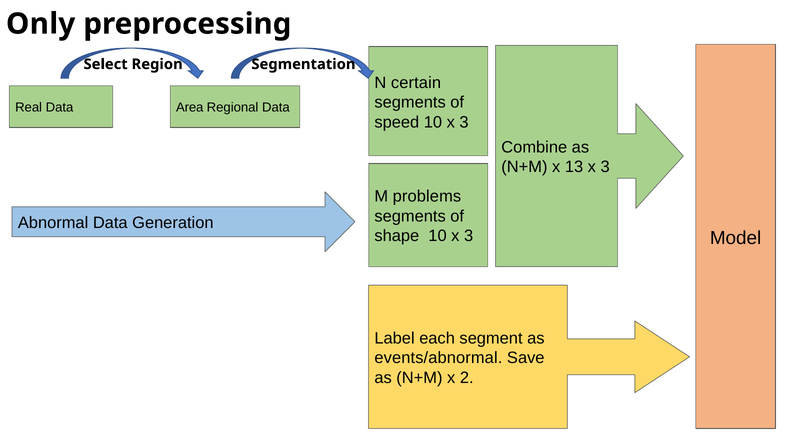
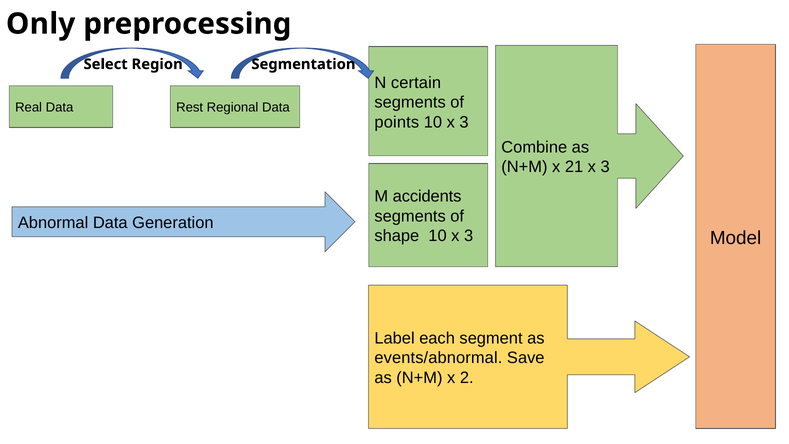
Area: Area -> Rest (190, 107)
speed: speed -> points (397, 122)
13: 13 -> 21 (574, 167)
problems: problems -> accidents (427, 196)
